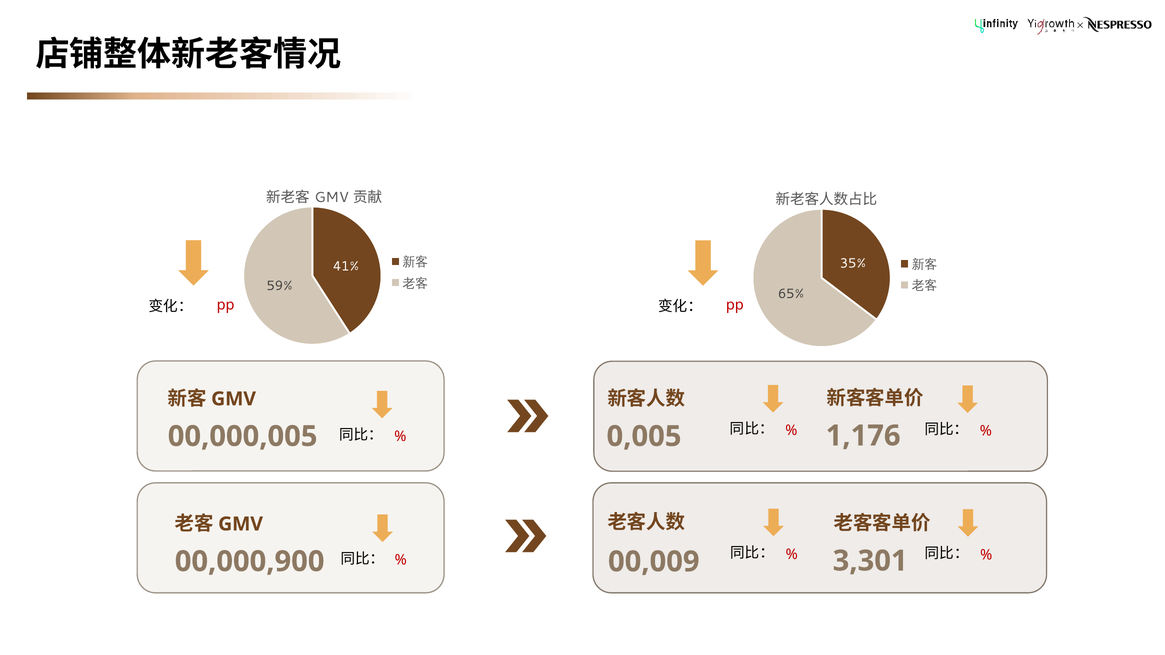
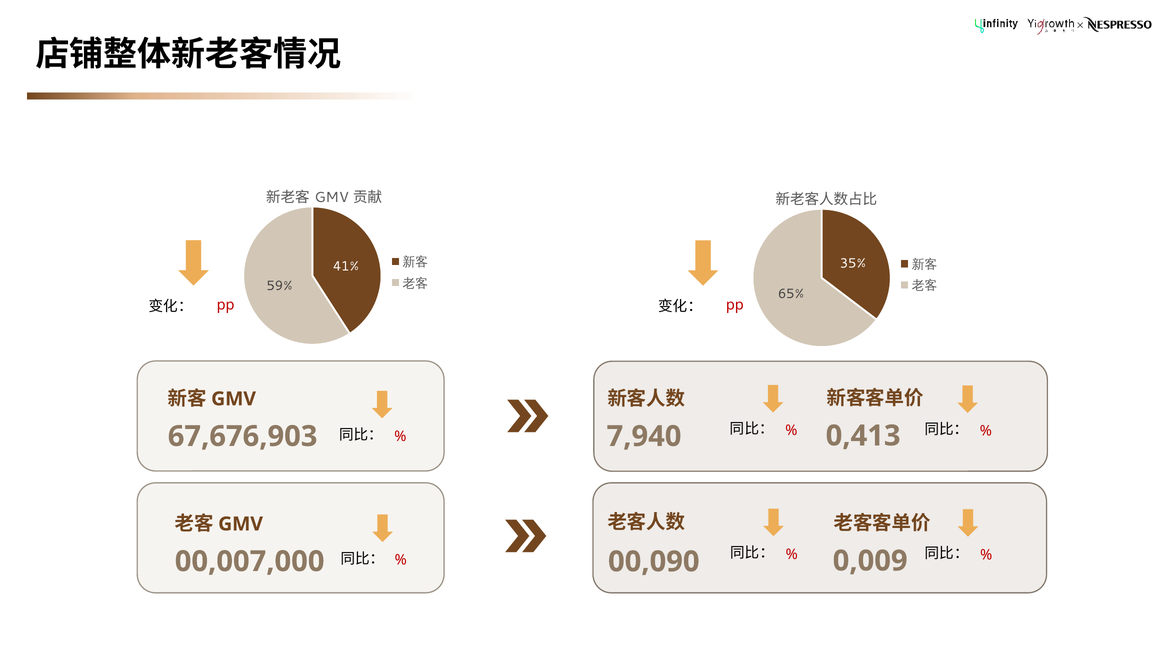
1,176: 1,176 -> 0,413 (863, 436)
00,000,005: 00,000,005 -> 67,676,903 (243, 437)
0,005: 0,005 -> 7,940 (644, 437)
3,301: 3,301 -> 0,009 (870, 561)
00,000,900: 00,000,900 -> 00,007,000 (250, 562)
00,009: 00,009 -> 00,090 (654, 562)
